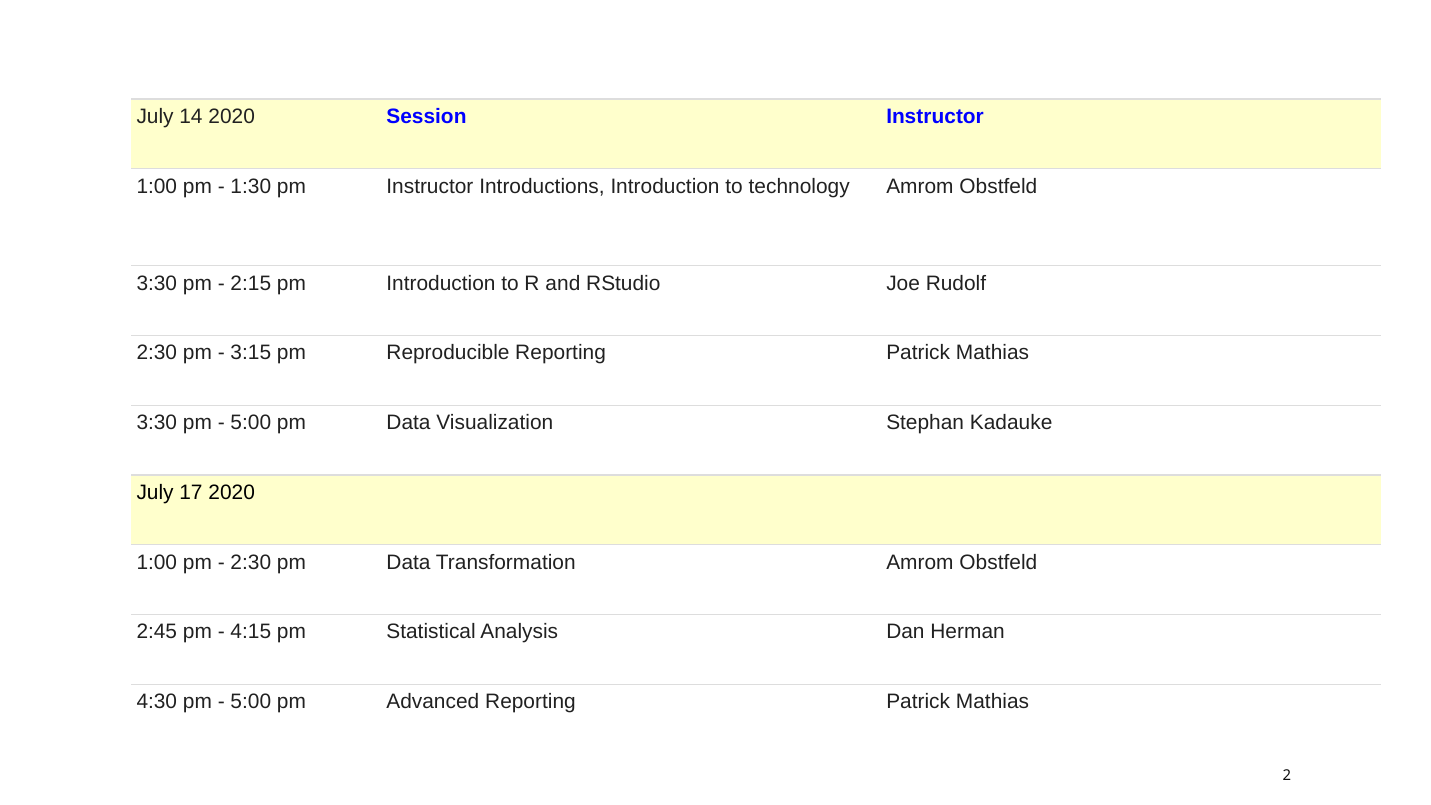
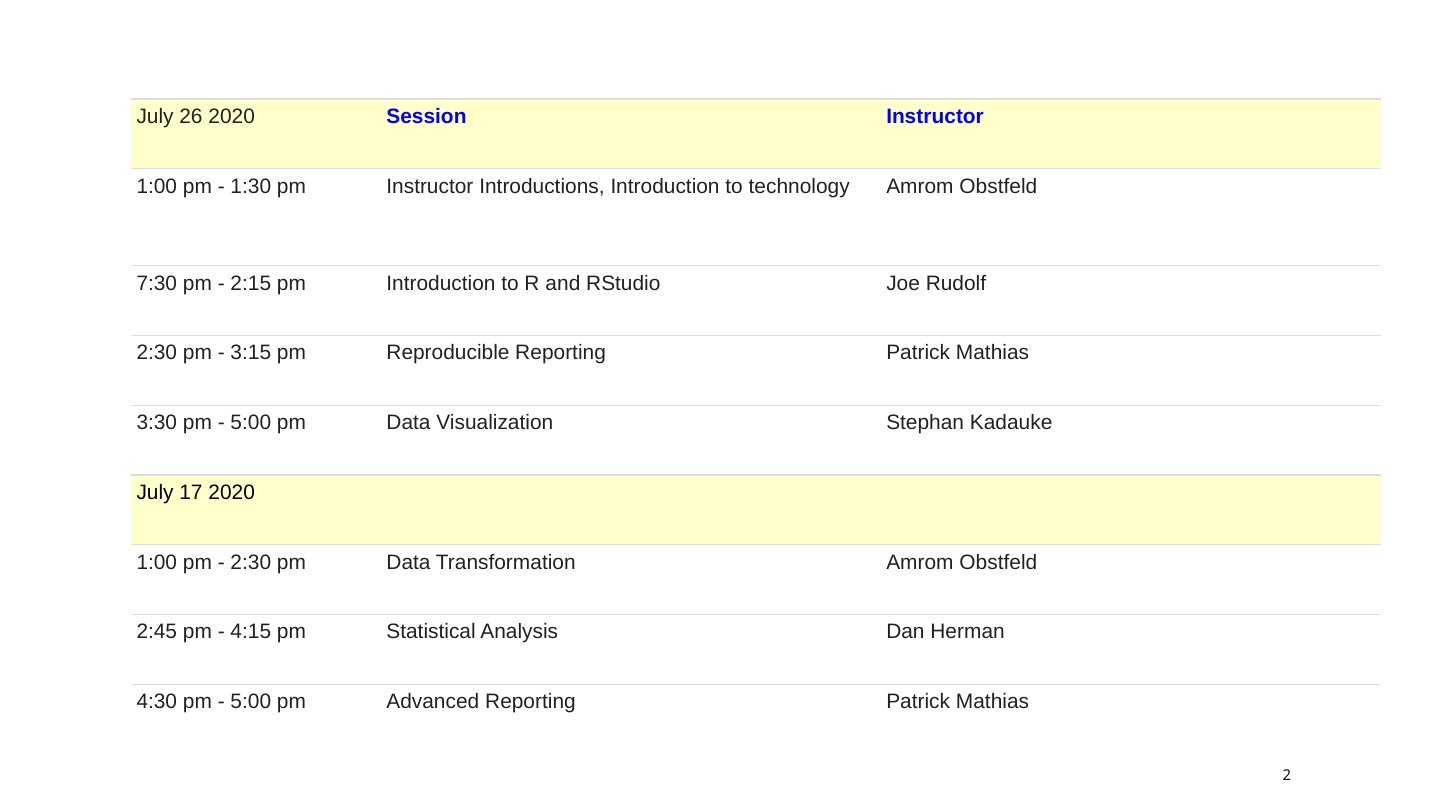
14: 14 -> 26 (191, 116)
3:30: 3:30 -> 7:30 (157, 283)
